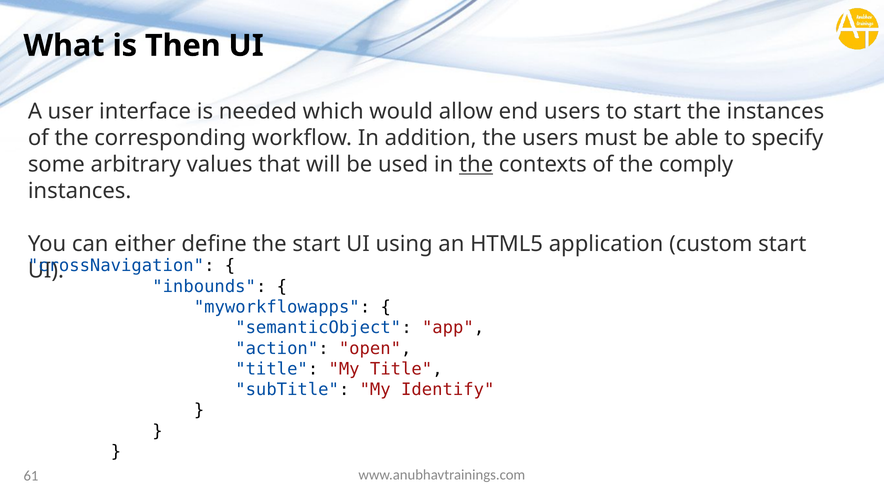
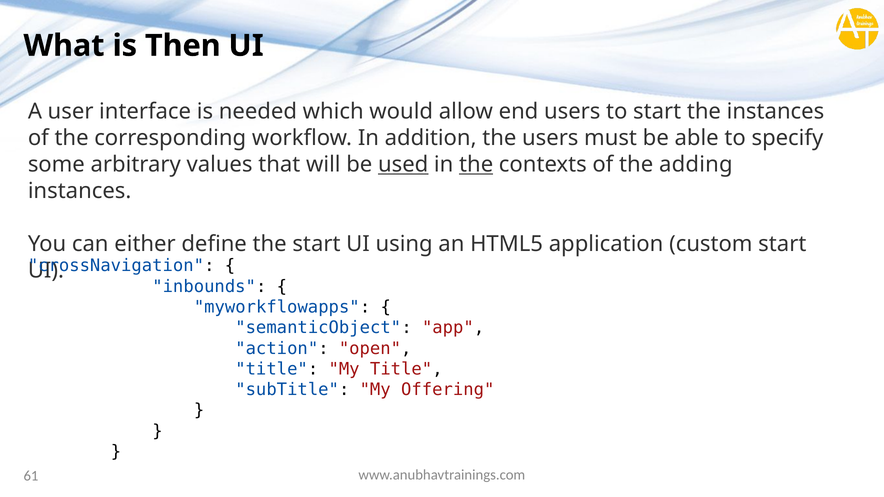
used underline: none -> present (403, 165)
comply: comply -> adding (696, 165)
Identify: Identify -> Offering (448, 390)
